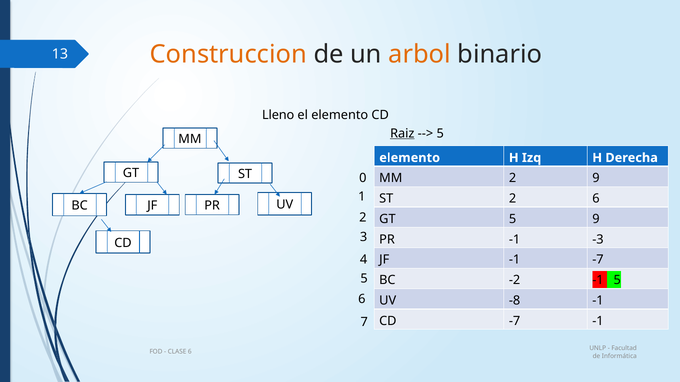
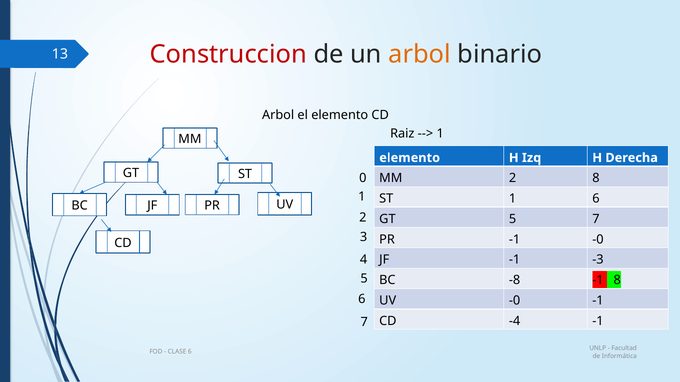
Construccion colour: orange -> red (228, 54)
Lleno: Lleno -> Arbol (278, 115)
Raiz underline: present -> none (402, 134)
5: 5 -> 1 (440, 134)
2 9: 9 -> 8 (596, 178)
ST 2: 2 -> 1 (513, 199)
5 9: 9 -> 7 (596, 219)
-1 -3: -3 -> -0 (598, 240)
-1 -7: -7 -> -3 (598, 260)
-2: -2 -> -8 (515, 281)
-1 5: 5 -> 8 (617, 281)
UV -8: -8 -> -0 (515, 301)
CD -7: -7 -> -4 (515, 321)
